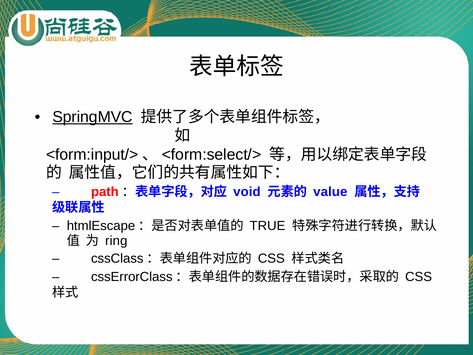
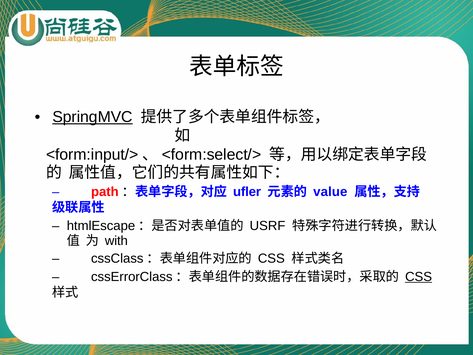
void: void -> ufler (247, 192)
TRUE: TRUE -> USRF (267, 226)
ring: ring -> with (116, 241)
CSS underline: none -> present (419, 277)
